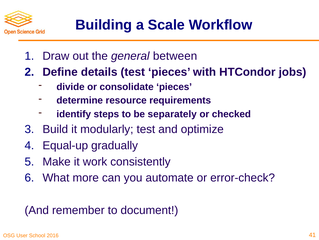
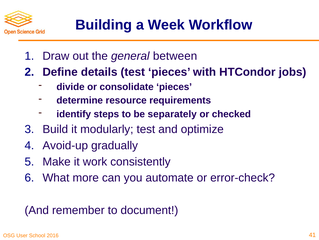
Scale: Scale -> Week (166, 25)
Equal-up: Equal-up -> Avoid-up (65, 145)
